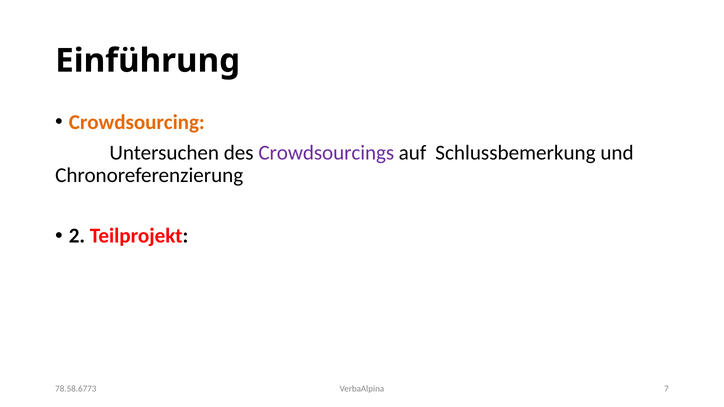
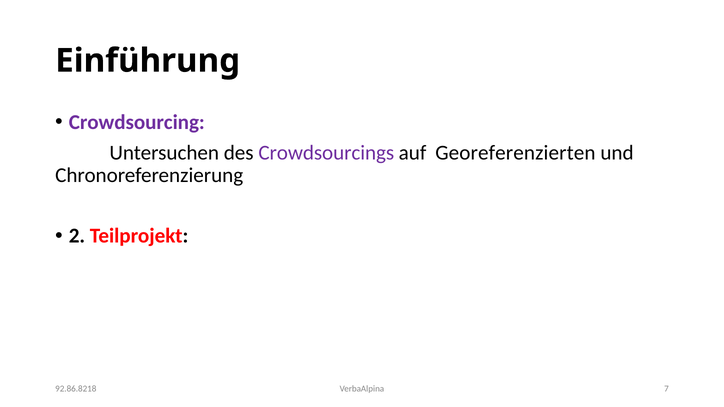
Crowdsourcing colour: orange -> purple (137, 122)
Schlussbemerkung: Schlussbemerkung -> Georeferenzierten (515, 153)
78.58.6773: 78.58.6773 -> 92.86.8218 (76, 389)
